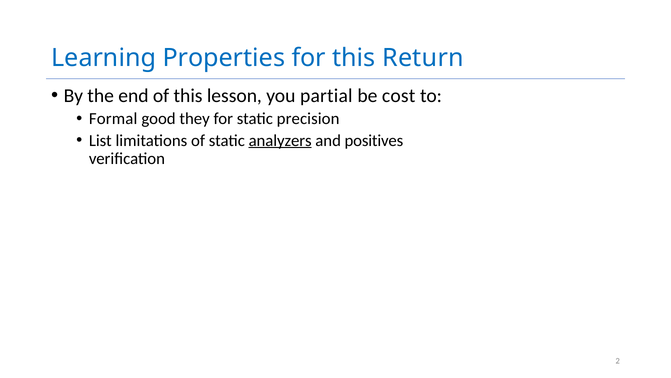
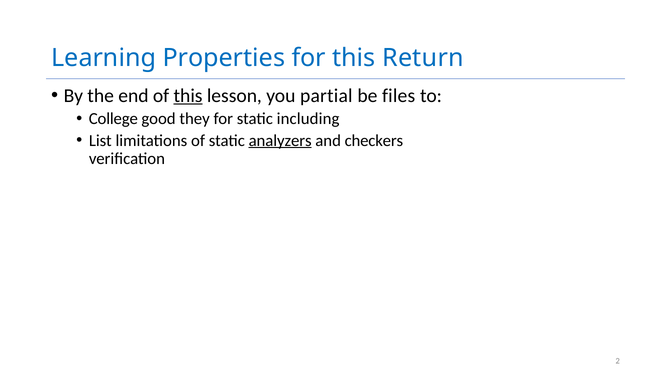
this underline: none -> present (188, 96)
cost: cost -> files (399, 96)
Formal: Formal -> College (113, 119)
precision: precision -> including (308, 119)
positives: positives -> checkers (374, 140)
